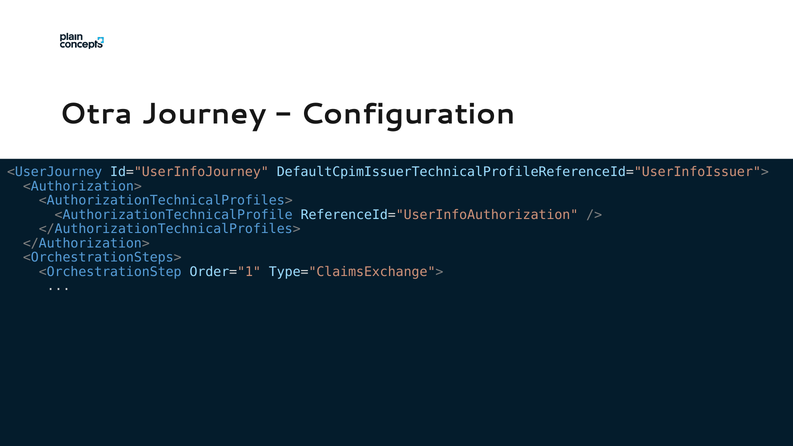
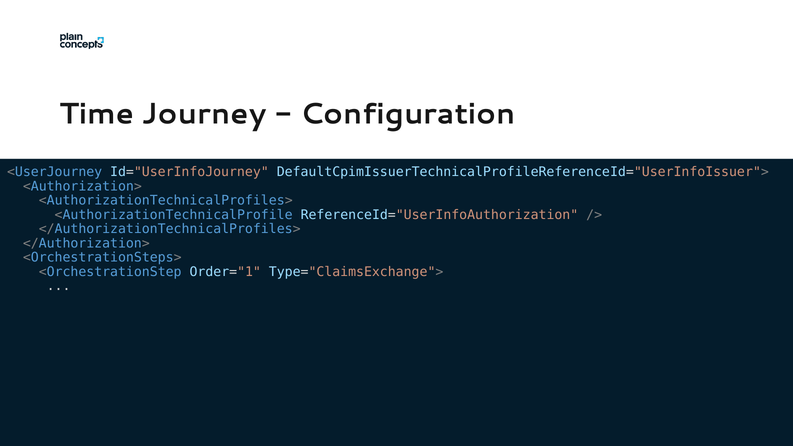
Otra: Otra -> Time (97, 114)
